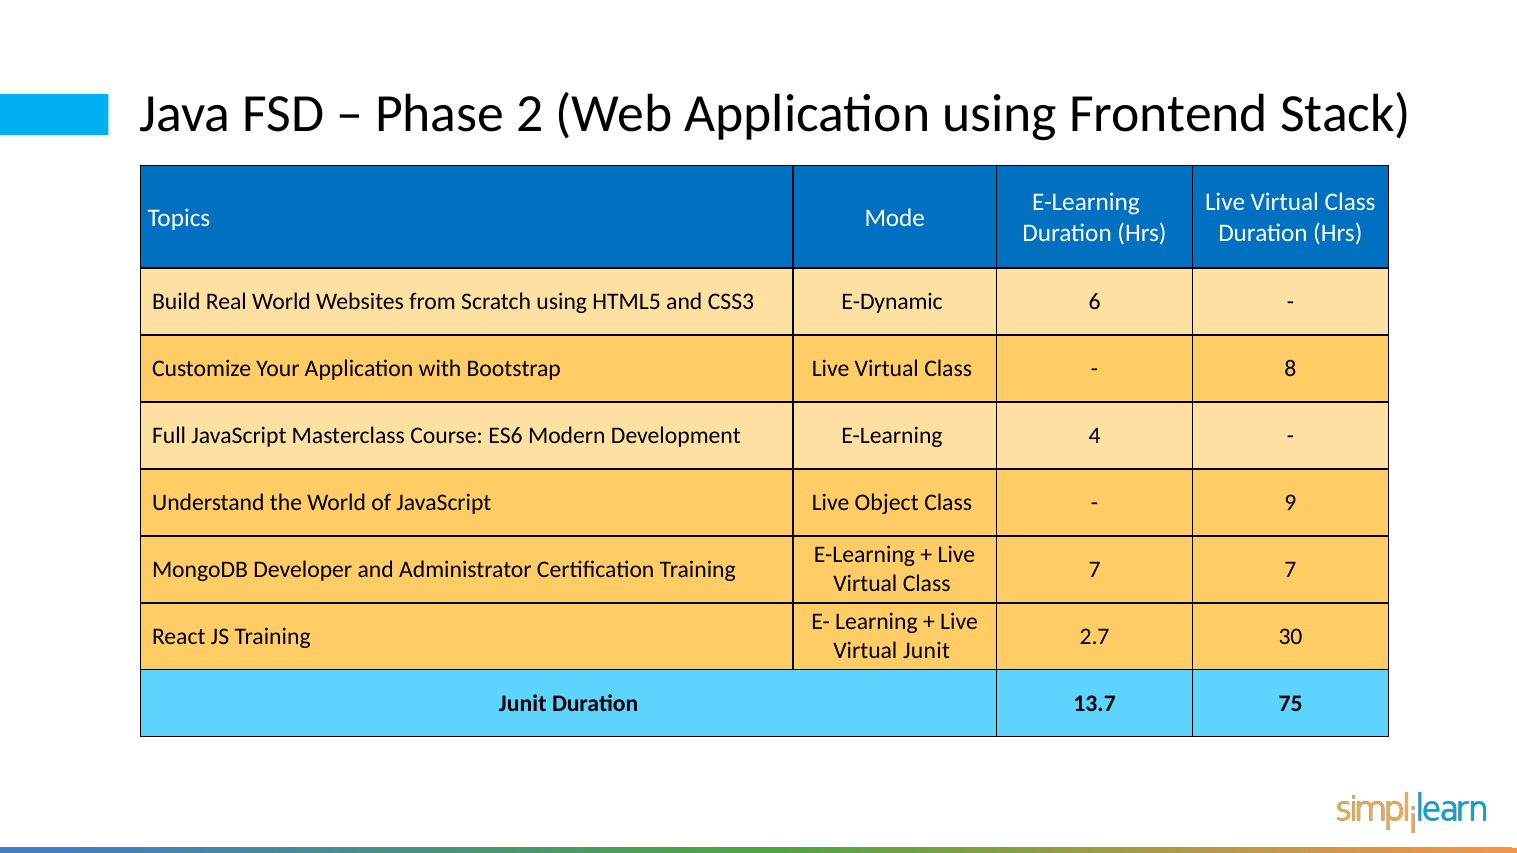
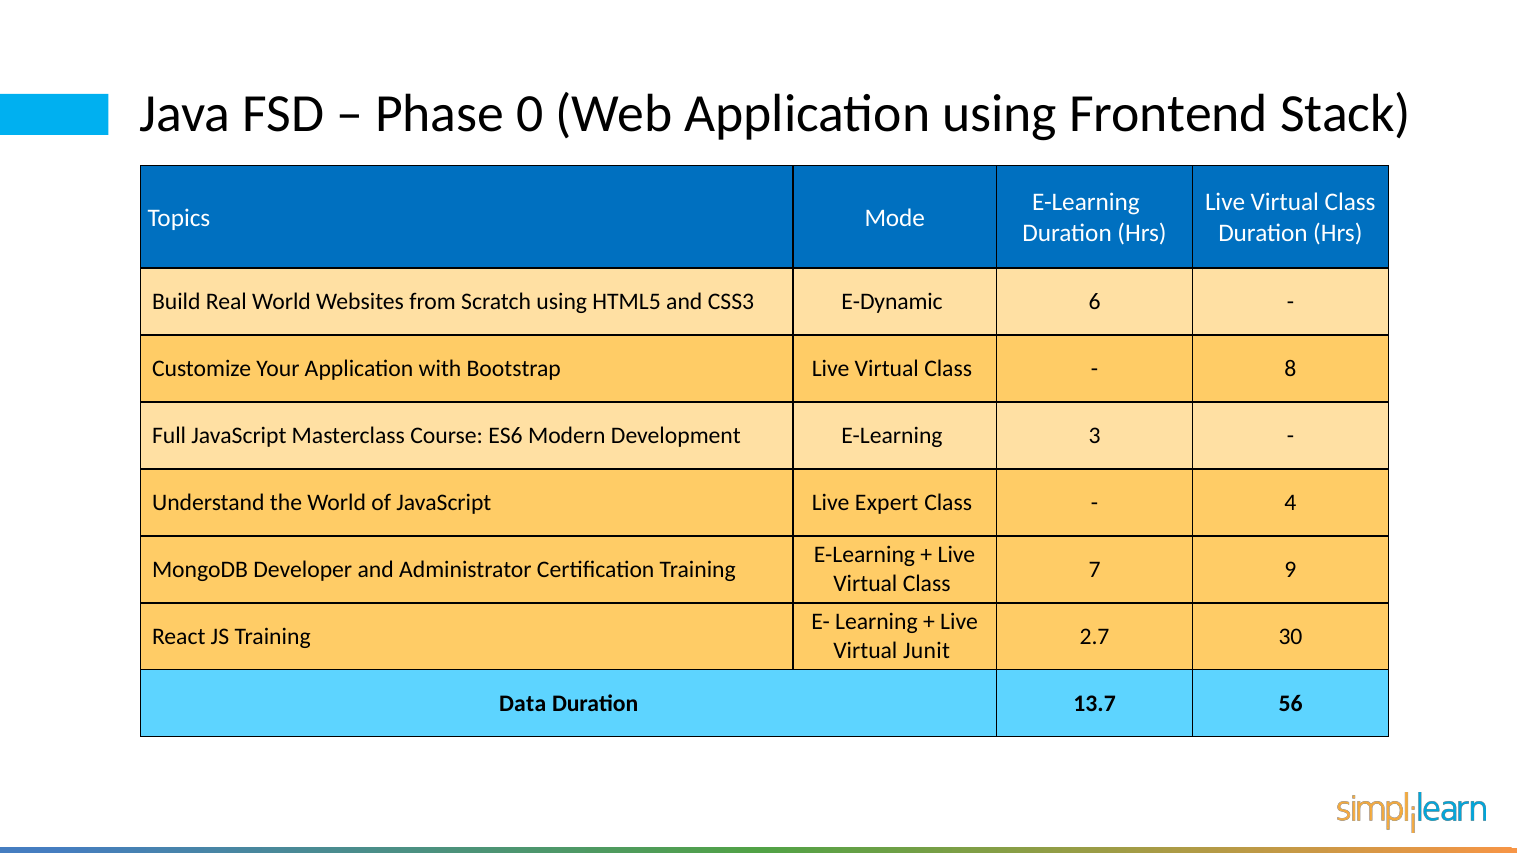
2: 2 -> 0 (530, 114)
4: 4 -> 3 (1095, 436)
Object: Object -> Expert (887, 503)
9: 9 -> 4 (1290, 503)
7 7: 7 -> 9 (1290, 570)
Junit: Junit -> Data (523, 704)
75: 75 -> 56 (1291, 704)
